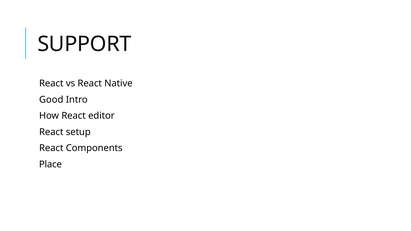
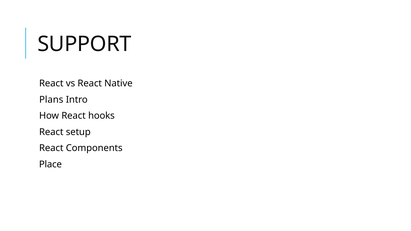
Good: Good -> Plans (51, 100)
editor: editor -> hooks (101, 116)
